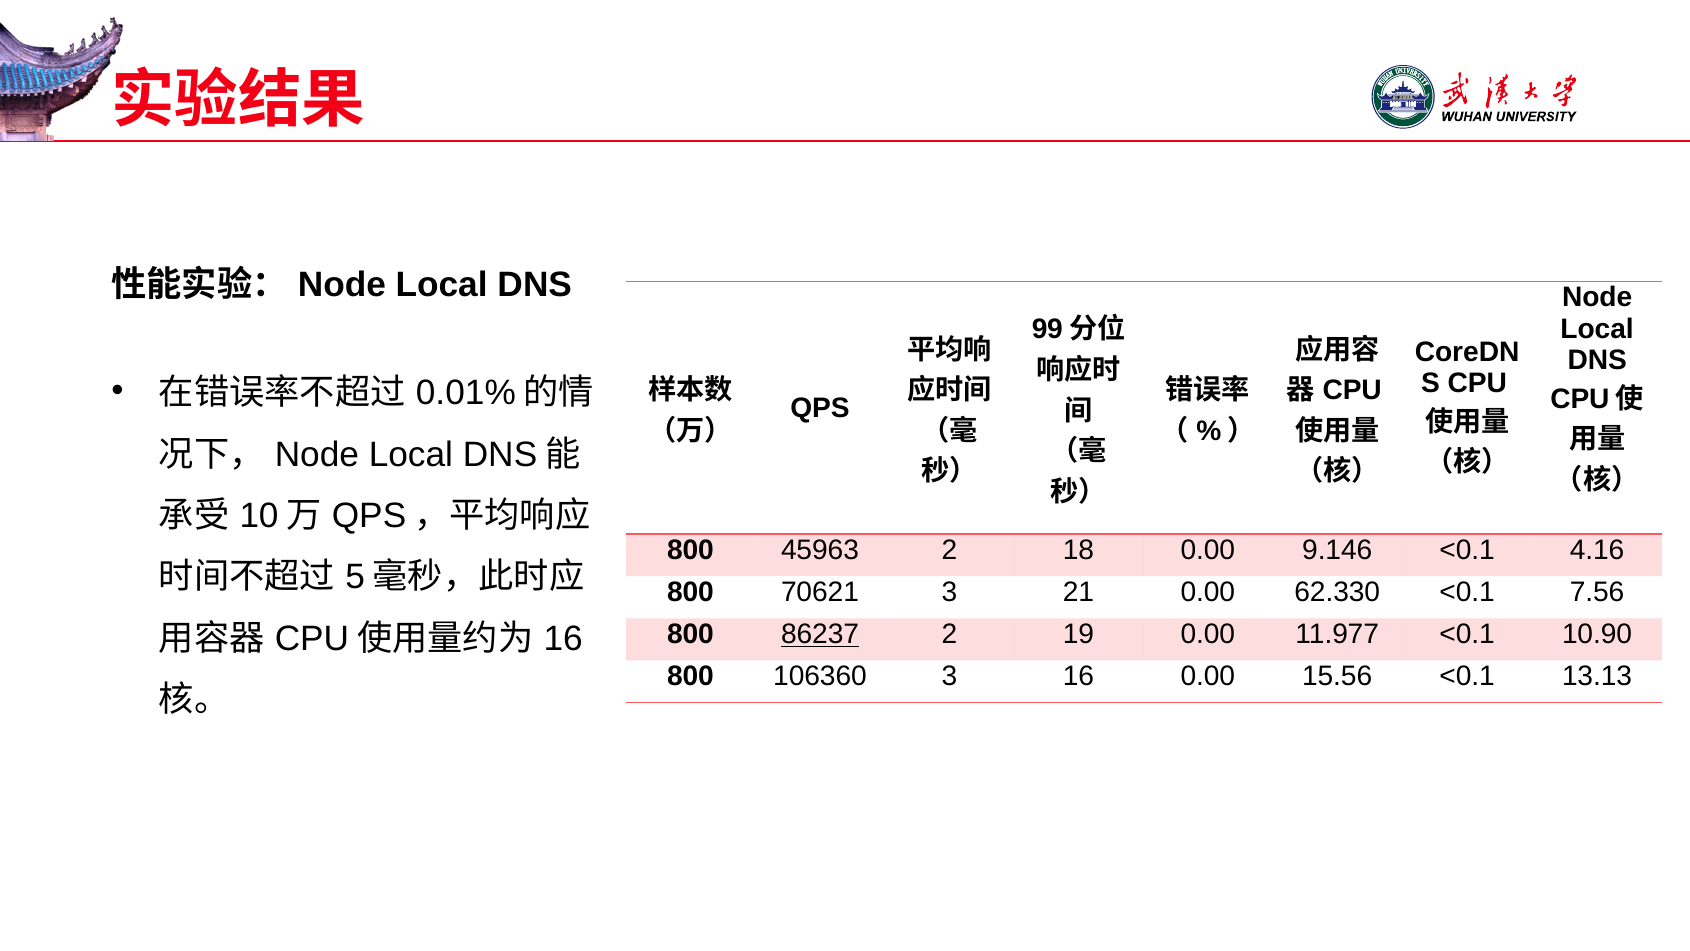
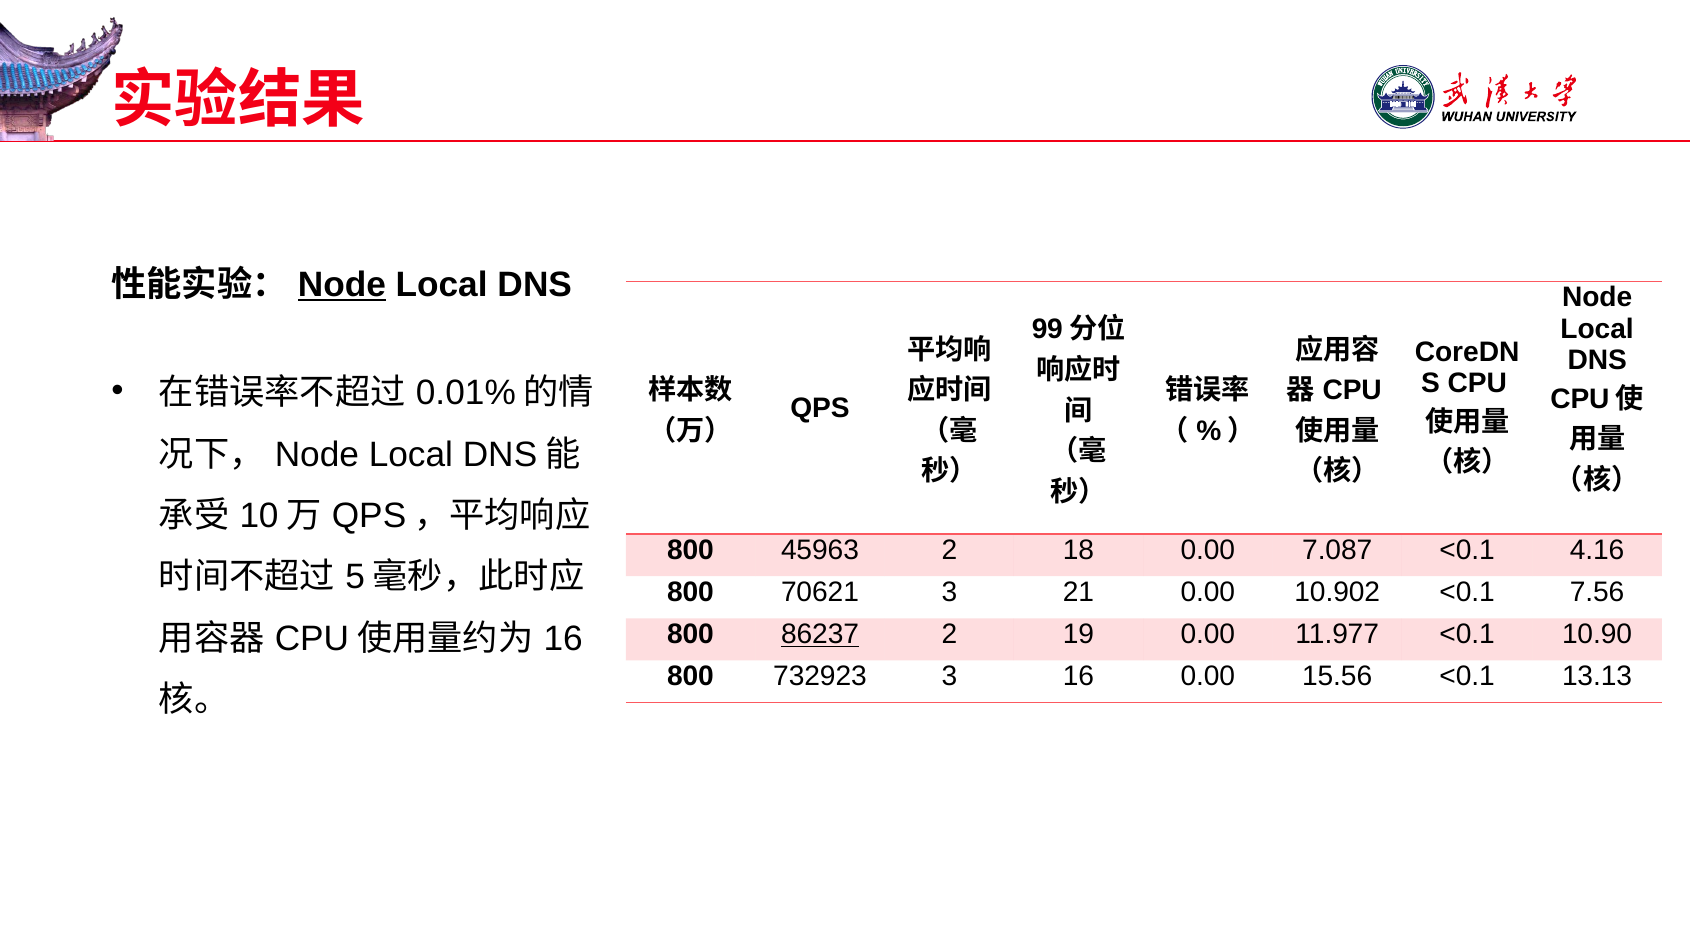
Node underline: none -> present (342, 285)
9.146: 9.146 -> 7.087 (1337, 550)
62.330: 62.330 -> 10.902 (1337, 592)
106360: 106360 -> 732923 (820, 676)
